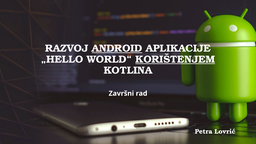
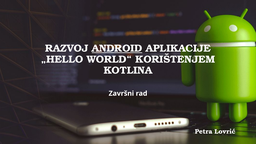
KORIŠTENJEM underline: present -> none (175, 59)
